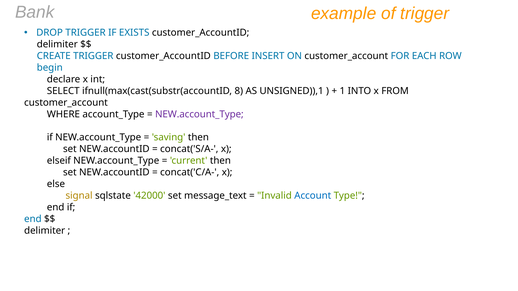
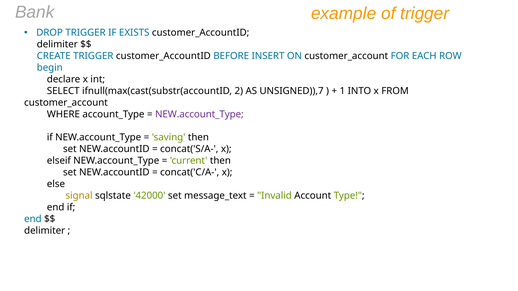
8: 8 -> 2 (239, 91)
UNSIGNED)),1: UNSIGNED)),1 -> UNSIGNED)),7 (292, 91)
Account colour: blue -> black (313, 196)
